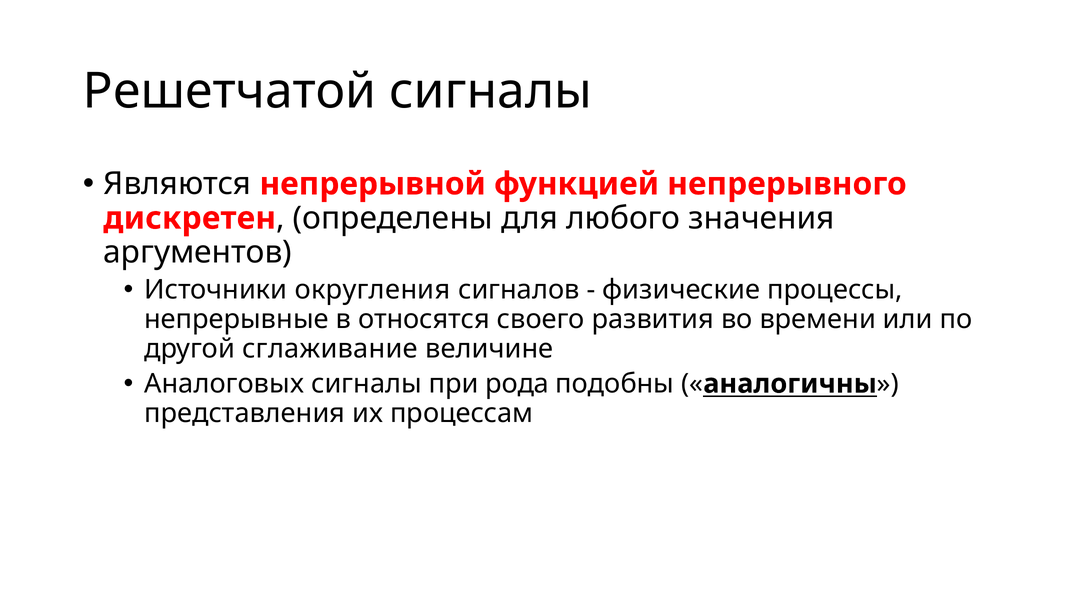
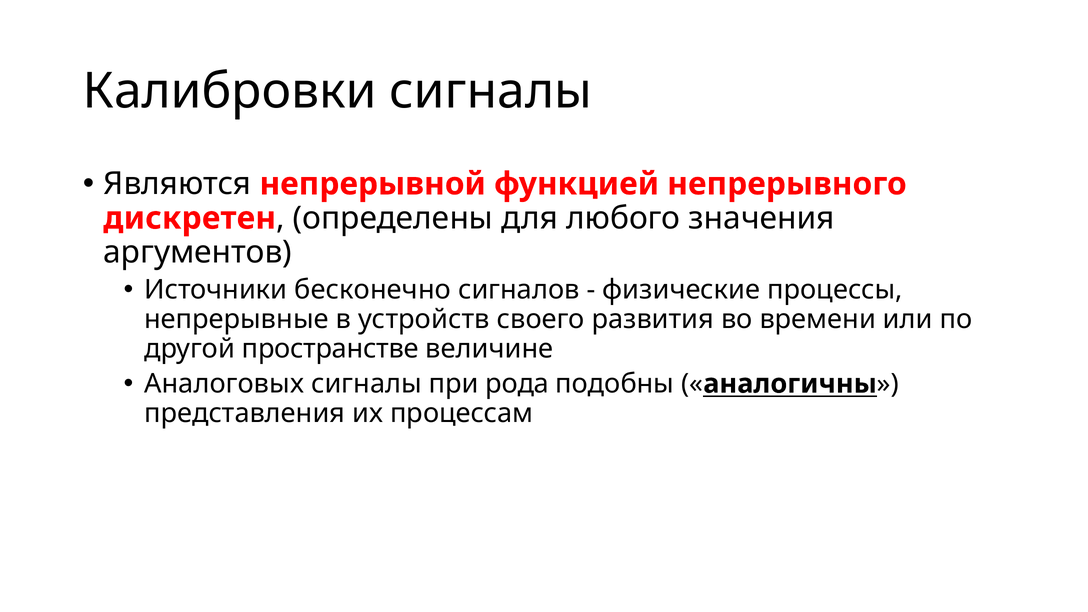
Решетчатой: Решетчатой -> Калибровки (230, 91)
округления: округления -> бесконечно (373, 290)
относятся: относятся -> устройств (424, 319)
сглаживание: сглаживание -> пространстве (330, 349)
